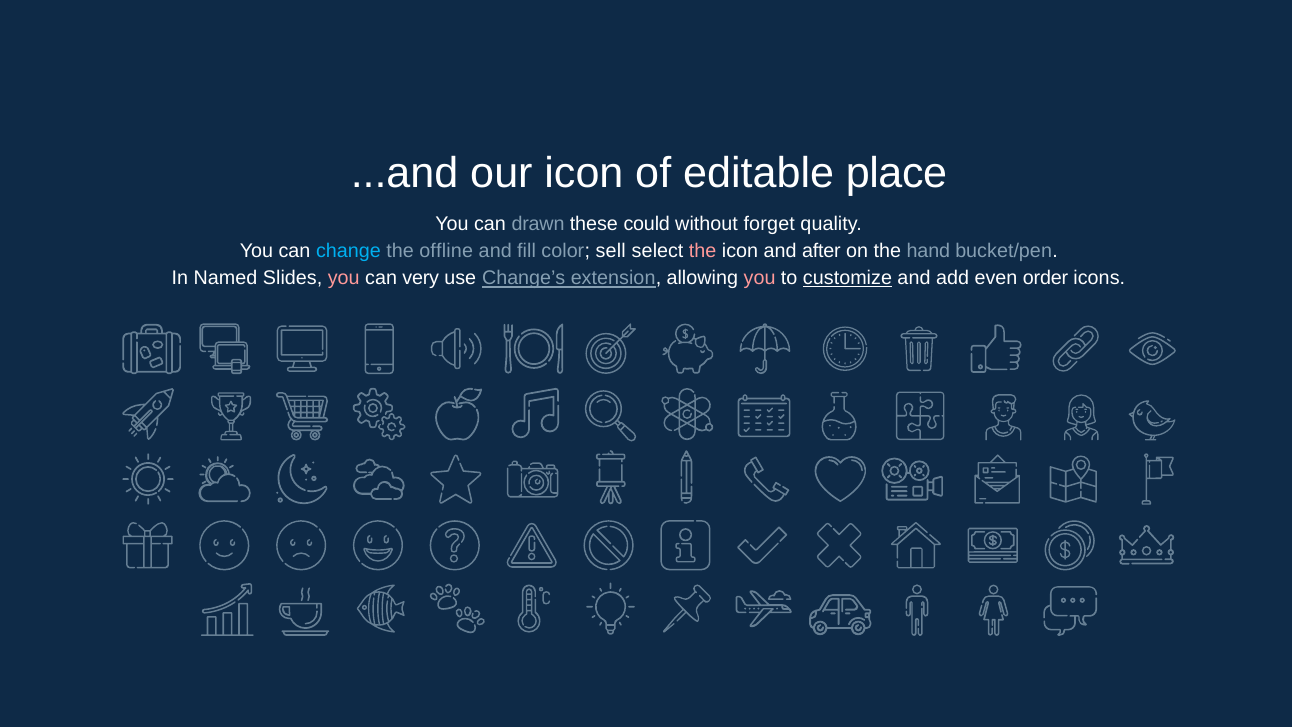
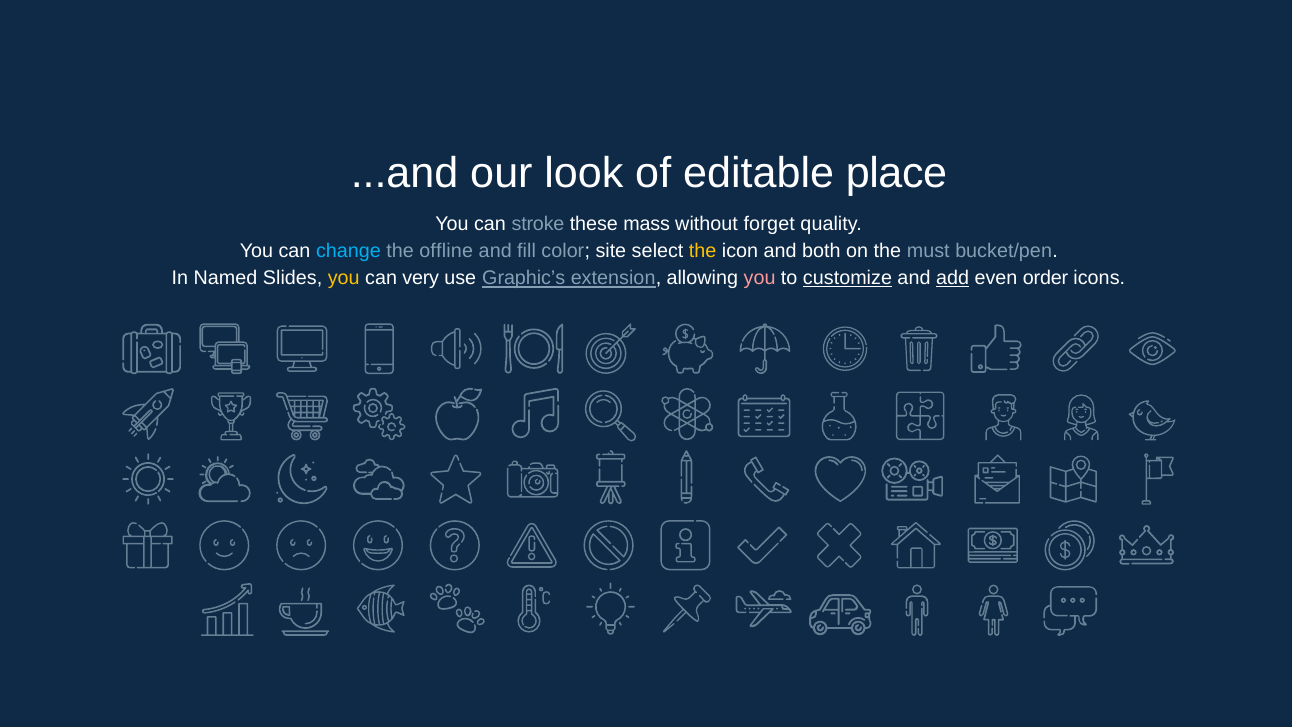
our icon: icon -> look (584, 174)
drawn: drawn -> stroke (538, 224)
could: could -> mass (647, 224)
sell: sell -> site (611, 251)
the colour: pink -> yellow (703, 251)
after: after -> both (821, 251)
hand: hand -> must (928, 251)
you colour: pink -> yellow (344, 278)
Change’s: Change’s -> Graphic’s (524, 278)
add underline: none -> present (953, 278)
